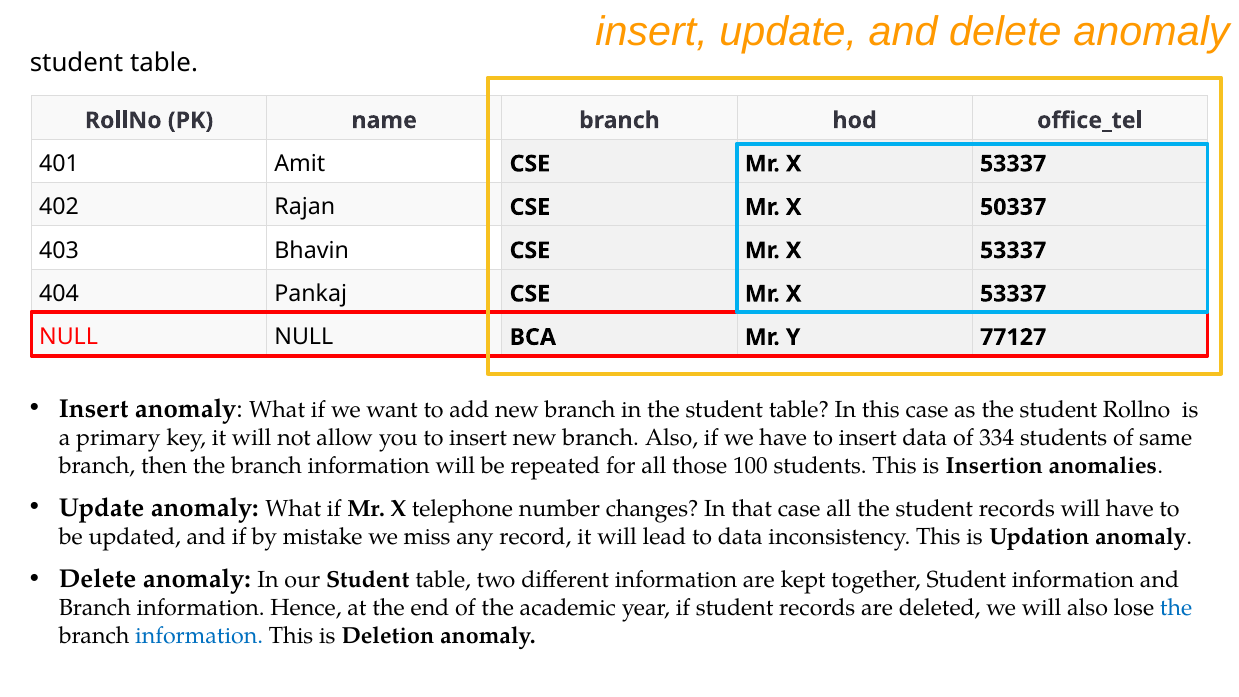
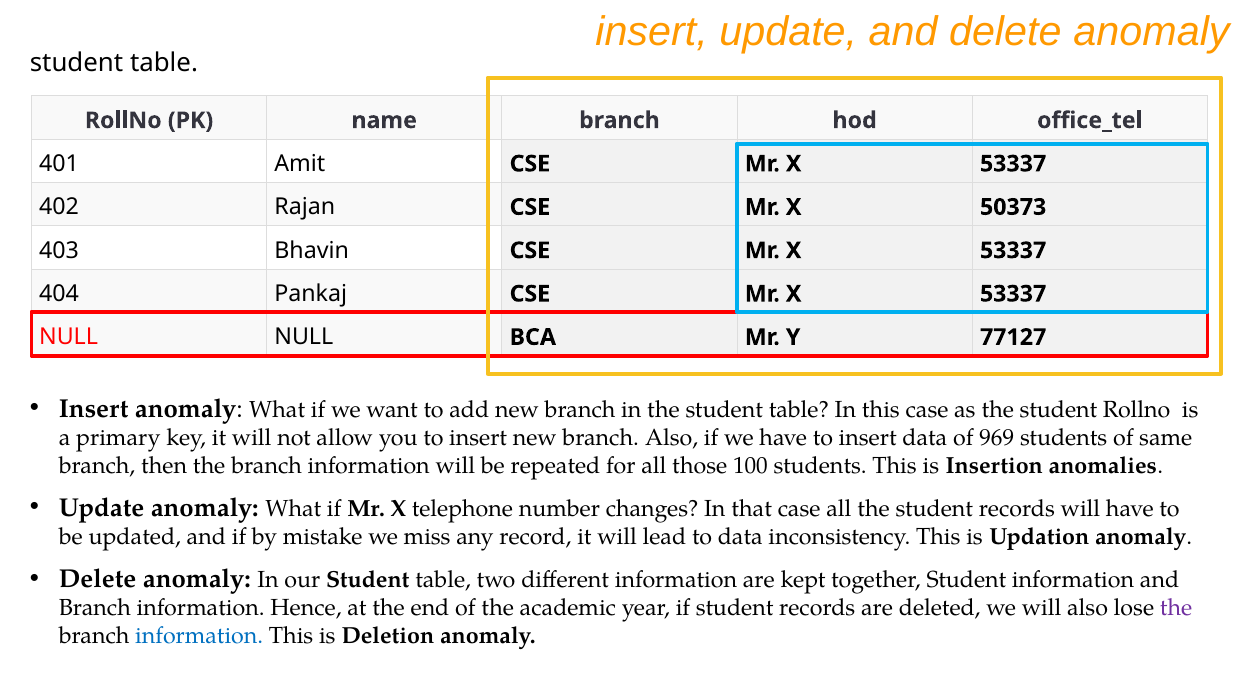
50337: 50337 -> 50373 (1013, 207)
334: 334 -> 969 (997, 438)
the colour: blue -> purple (1176, 608)
